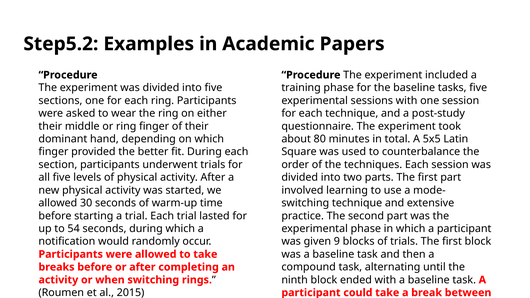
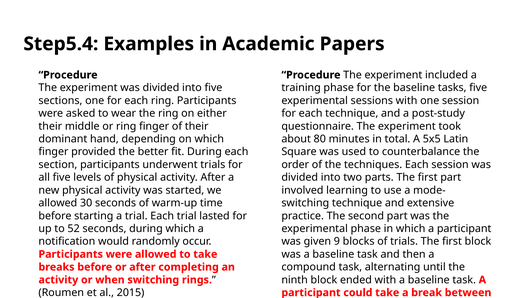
Step5.2: Step5.2 -> Step5.4 (61, 44)
54: 54 -> 52 (74, 229)
